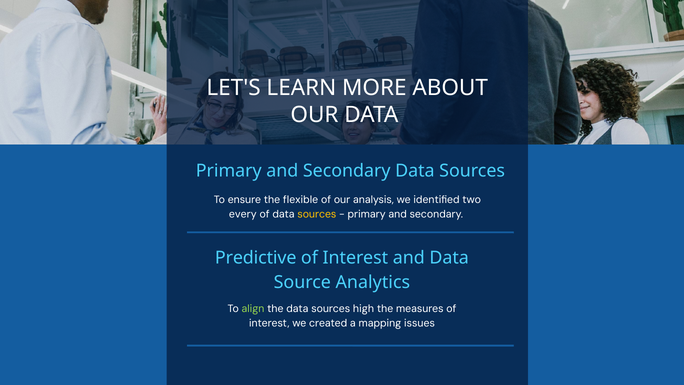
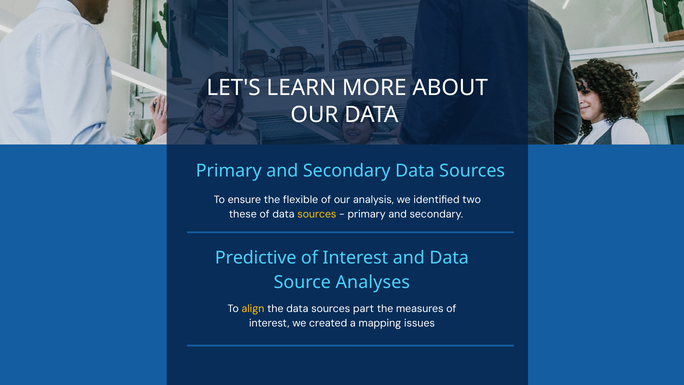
every: every -> these (243, 214)
Analytics: Analytics -> Analyses (373, 282)
align colour: light green -> yellow (253, 309)
high: high -> part (364, 309)
